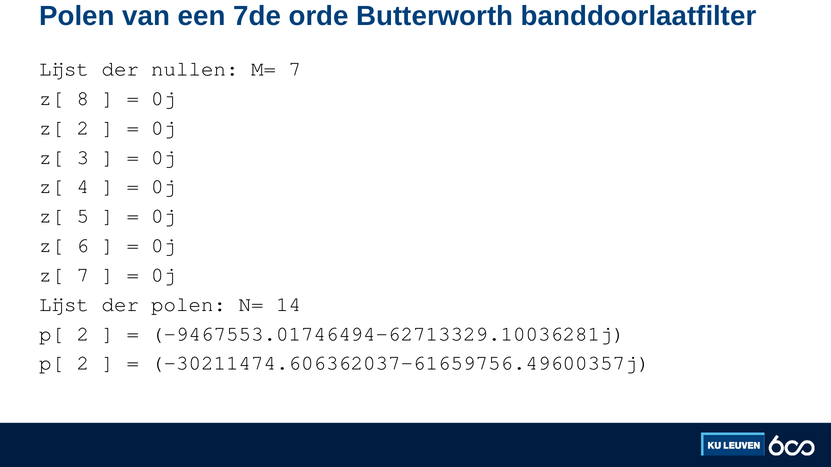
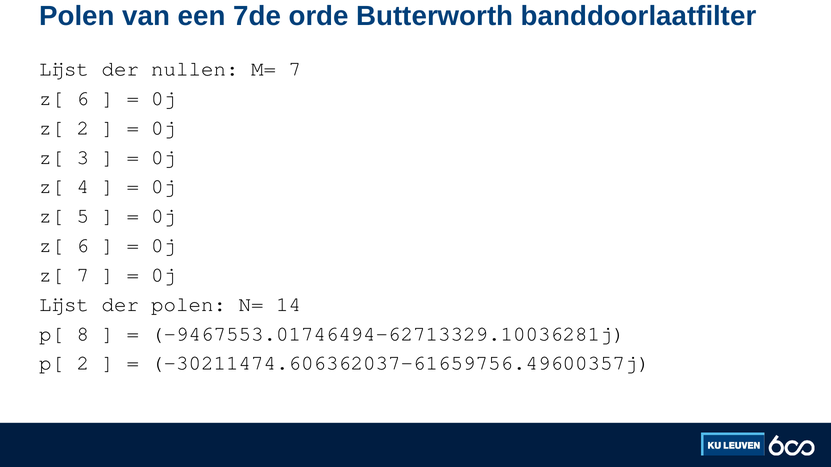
8: 8 -> 6 (83, 98)
2: 2 -> 8 (83, 334)
